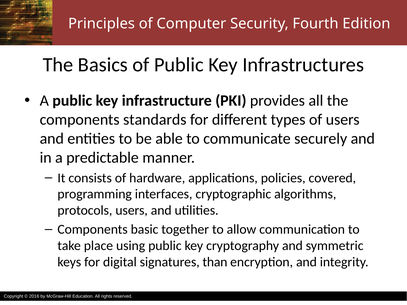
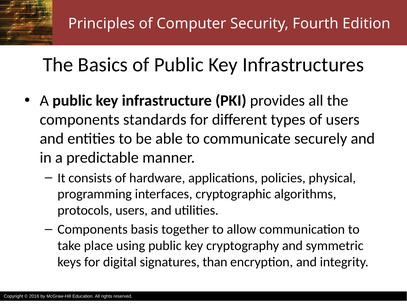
covered: covered -> physical (332, 178)
basic: basic -> basis (144, 230)
